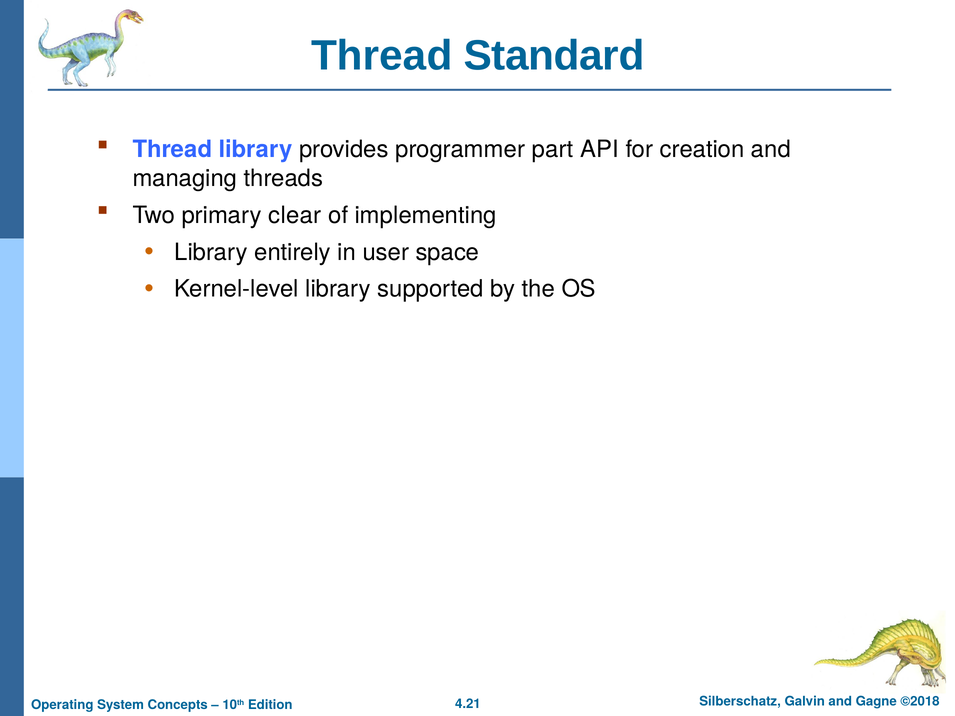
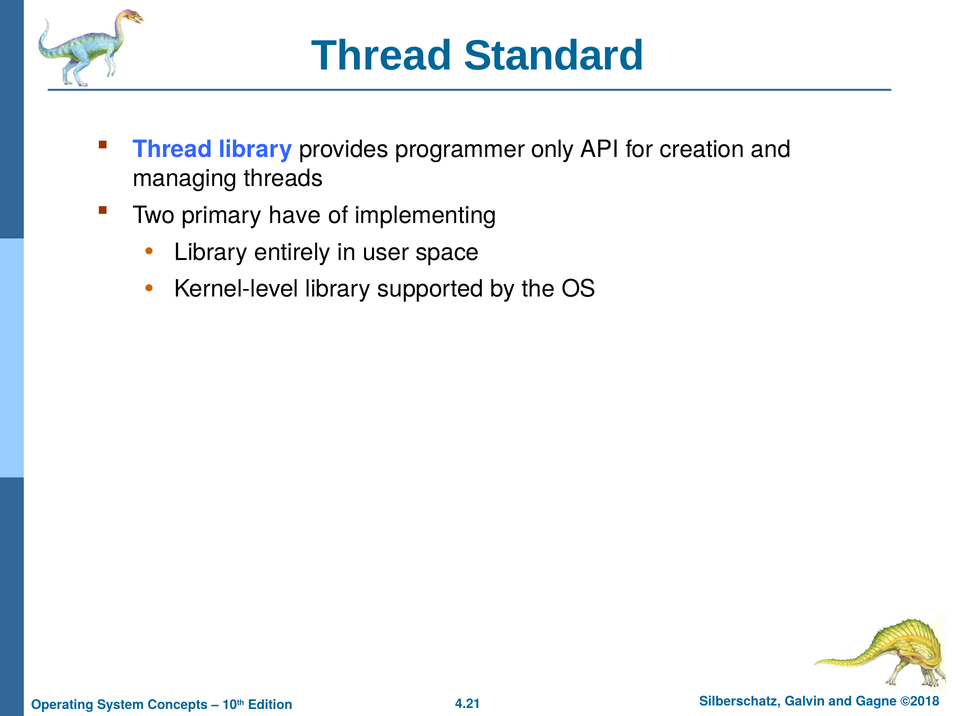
part: part -> only (553, 150)
clear: clear -> have (295, 215)
